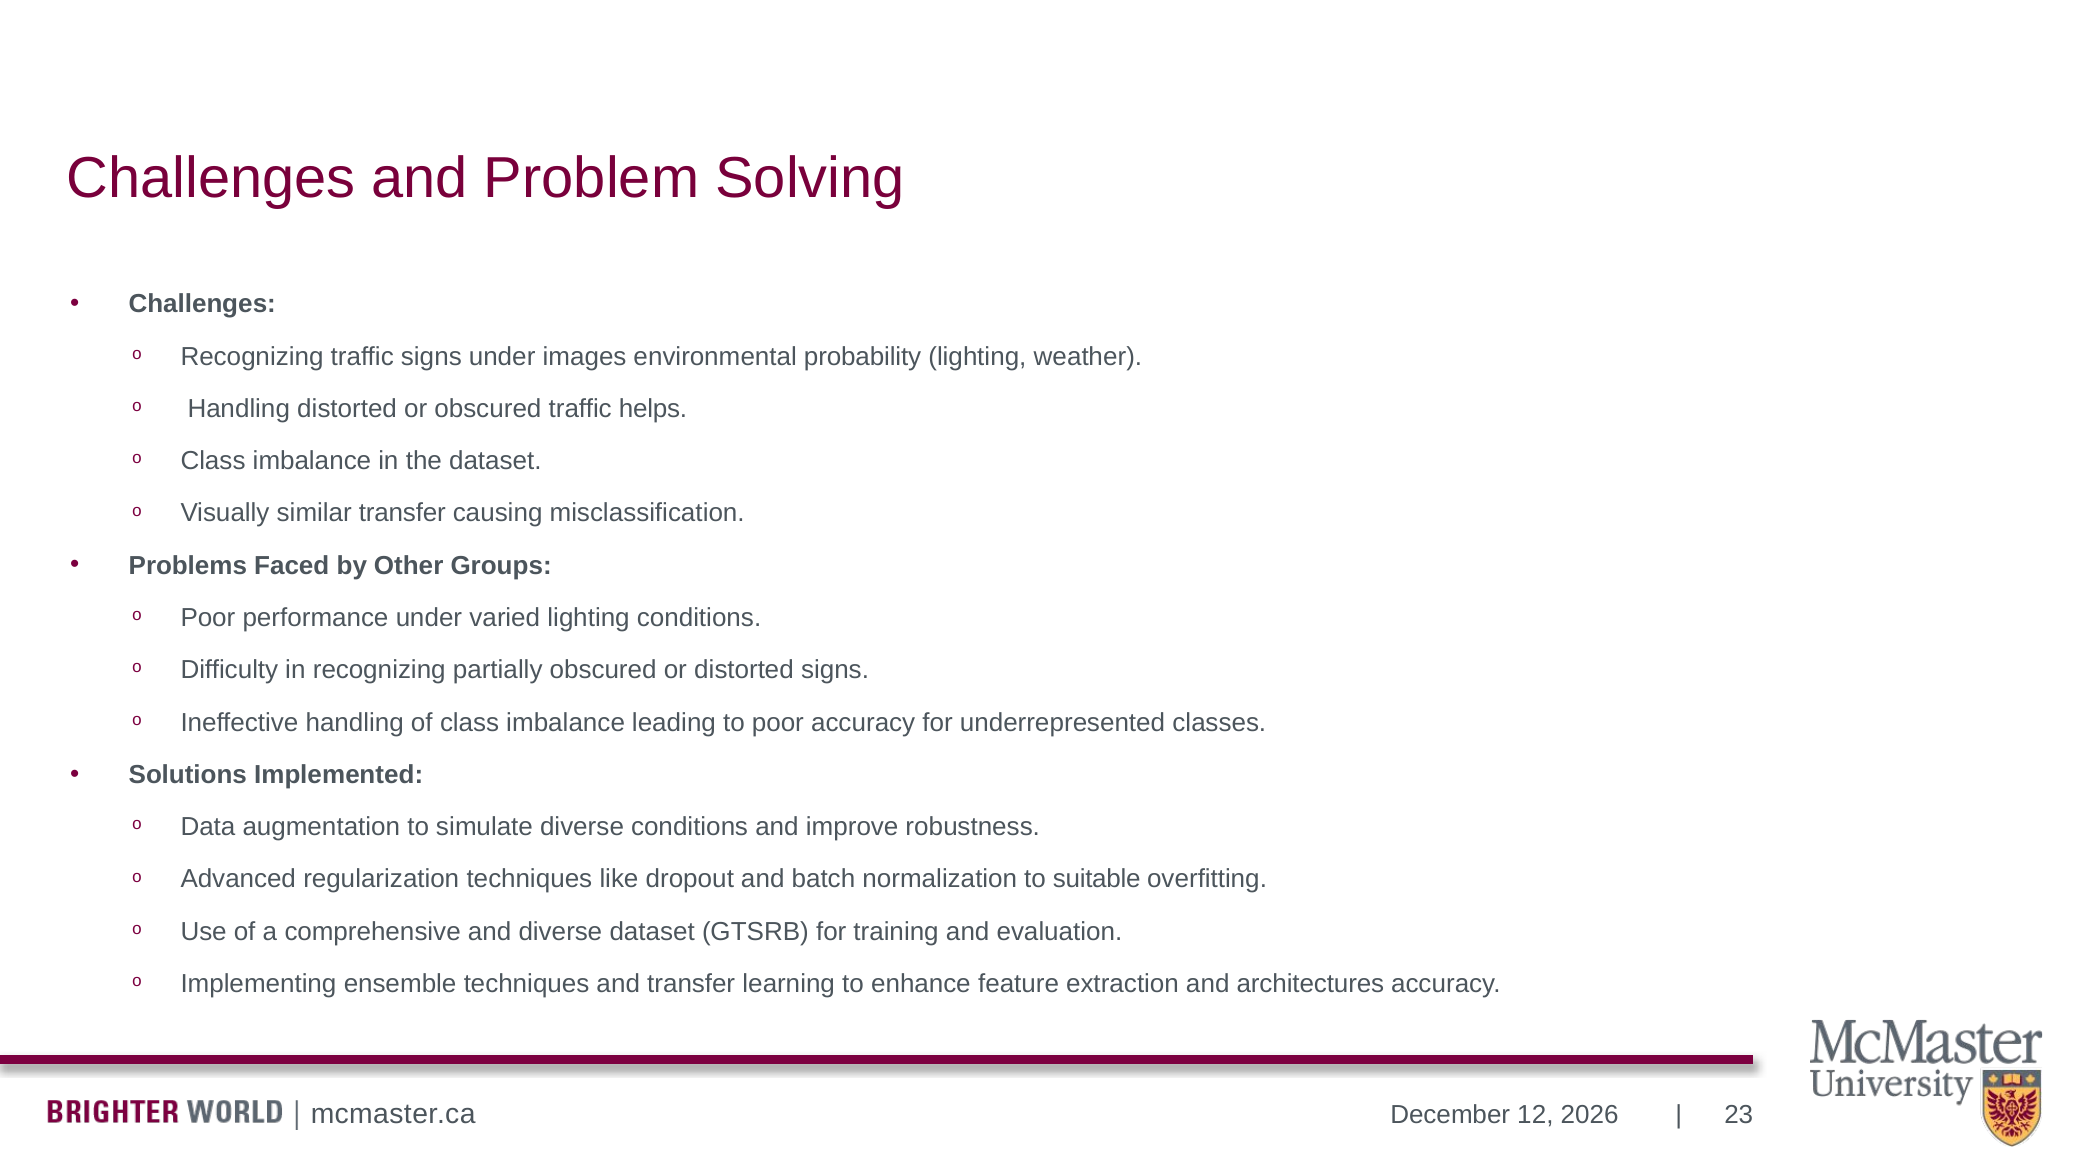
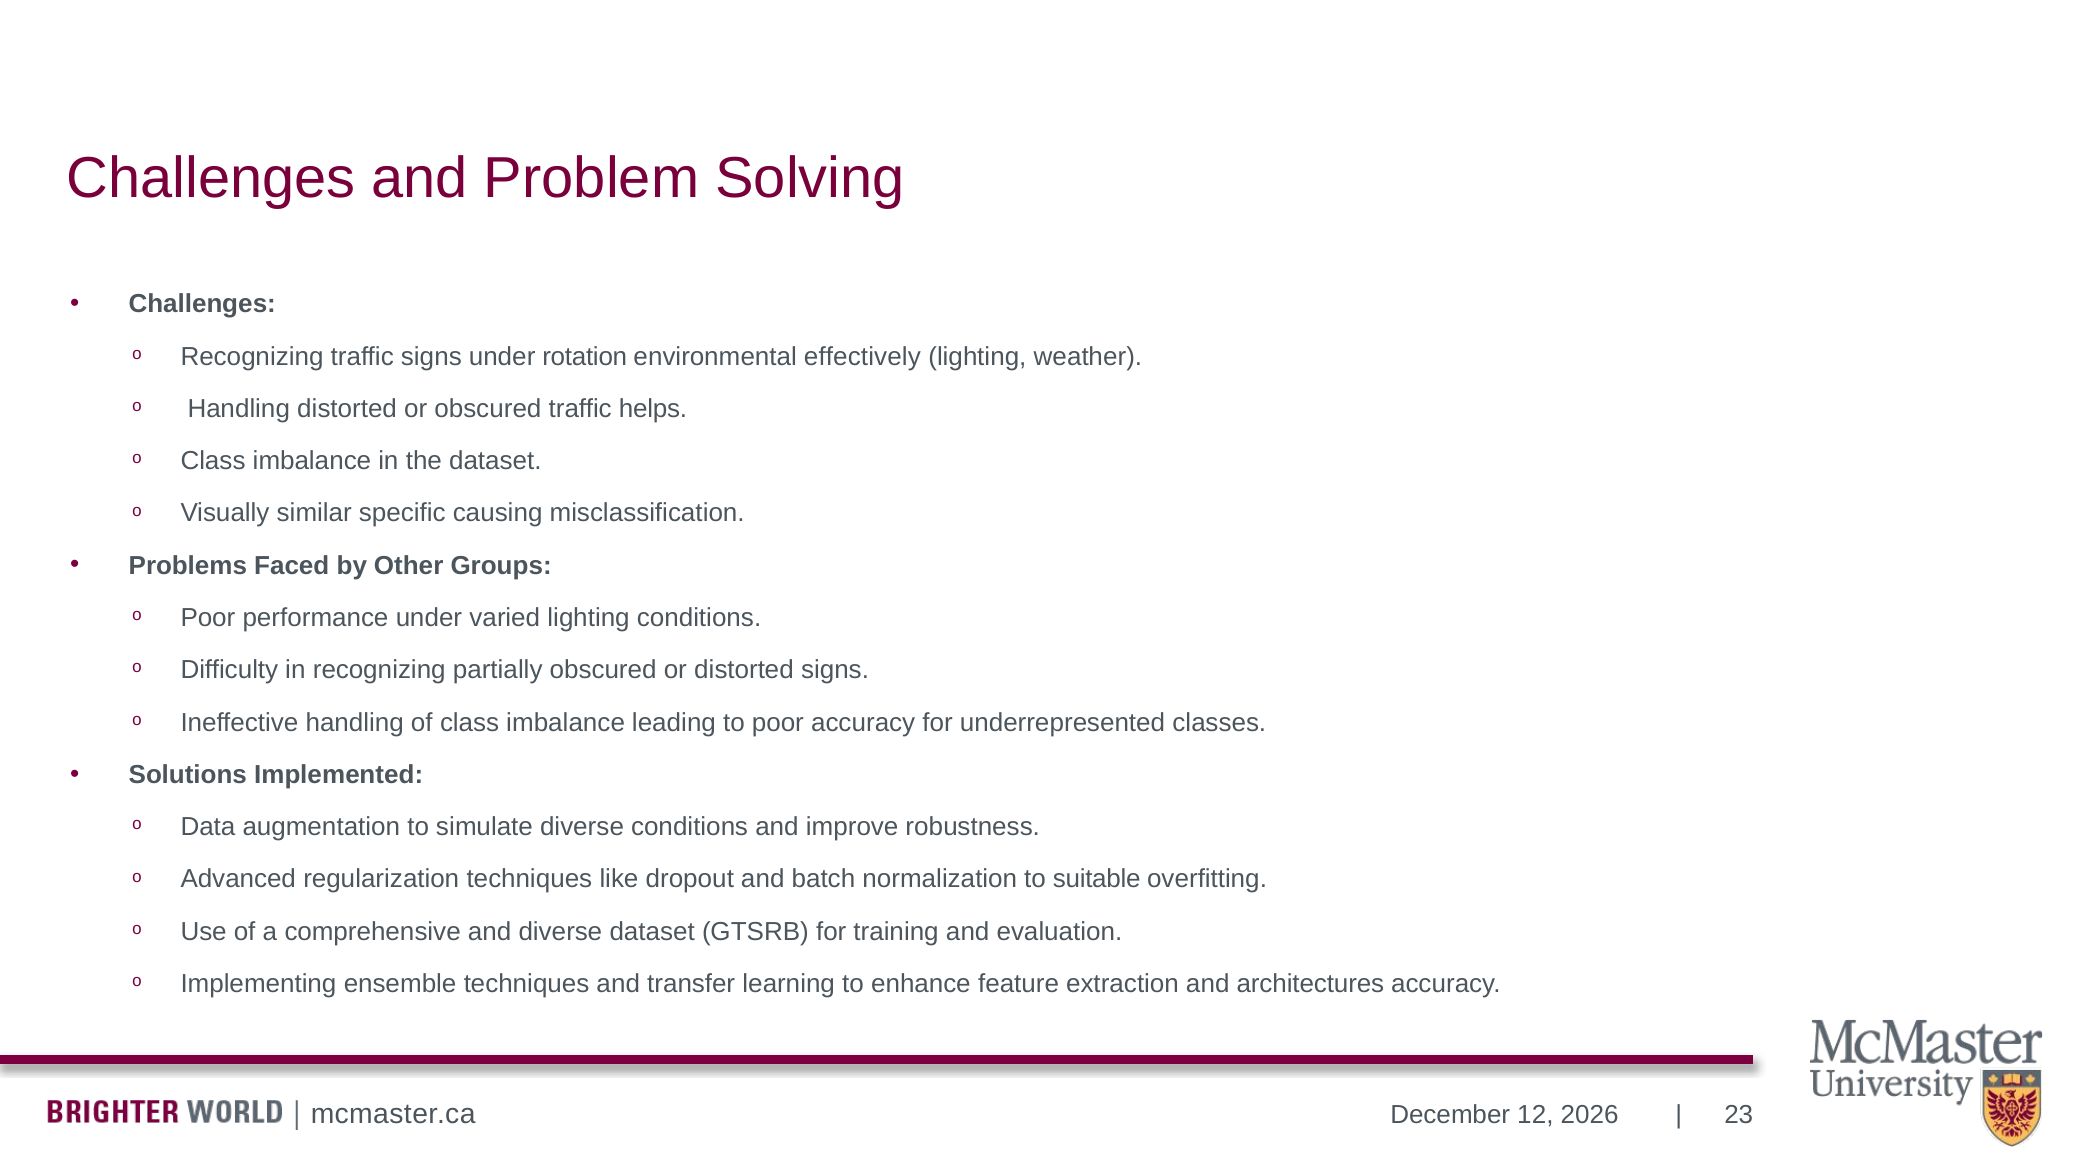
images: images -> rotation (585, 357)
probability: probability -> effectively (862, 357)
similar transfer: transfer -> specific (402, 514)
